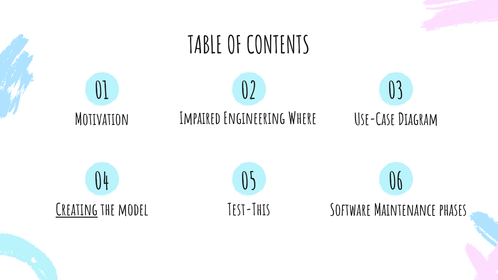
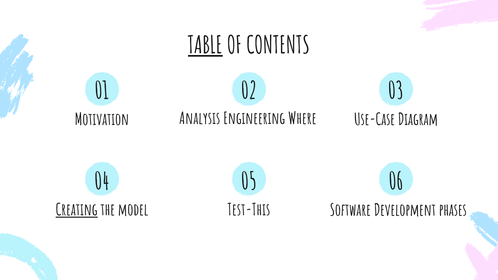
TABLE underline: none -> present (205, 45)
Impaired: Impaired -> Analysis (200, 119)
Maintenance: Maintenance -> Development (405, 210)
